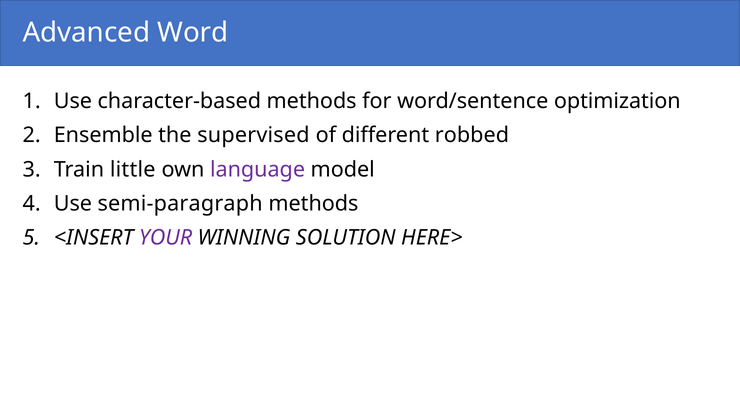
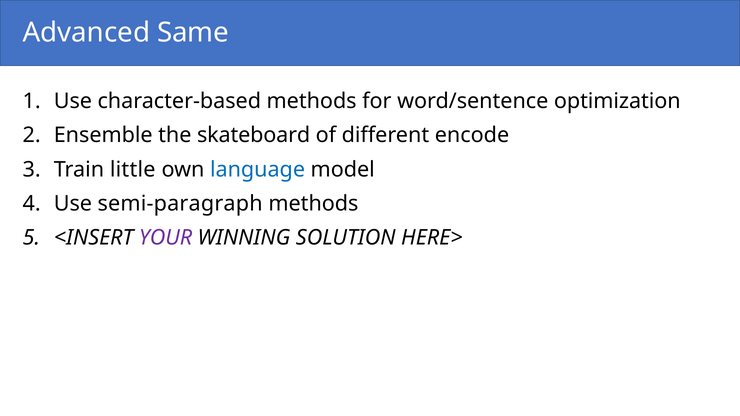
Word: Word -> Same (193, 33)
supervised: supervised -> skateboard (254, 135)
robbed: robbed -> encode (472, 135)
language colour: purple -> blue (258, 169)
